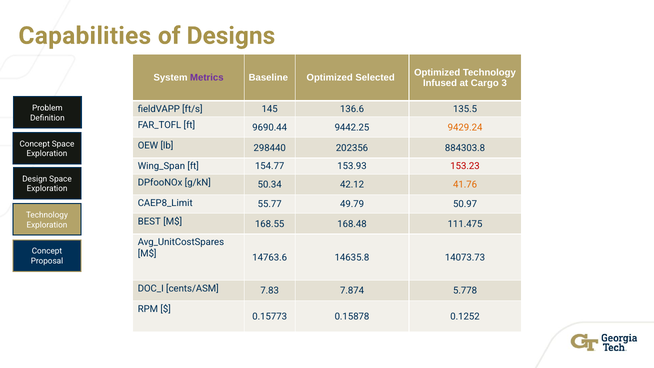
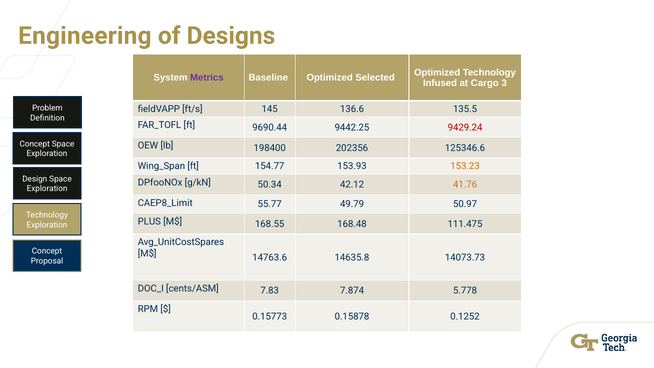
Capabilities: Capabilities -> Engineering (85, 36)
9429.24 colour: orange -> red (465, 127)
298440: 298440 -> 198400 (270, 148)
884303.8: 884303.8 -> 125346.6 (465, 148)
153.23 colour: red -> orange (465, 166)
BEST: BEST -> PLUS (149, 222)
